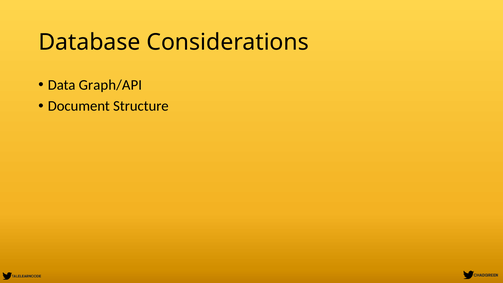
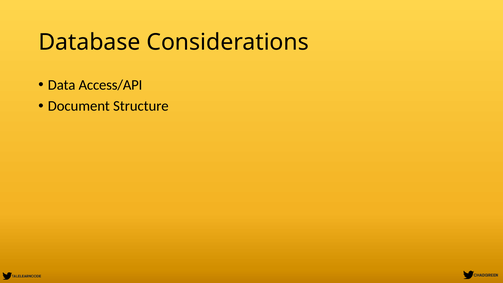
Graph/API: Graph/API -> Access/API (110, 85)
